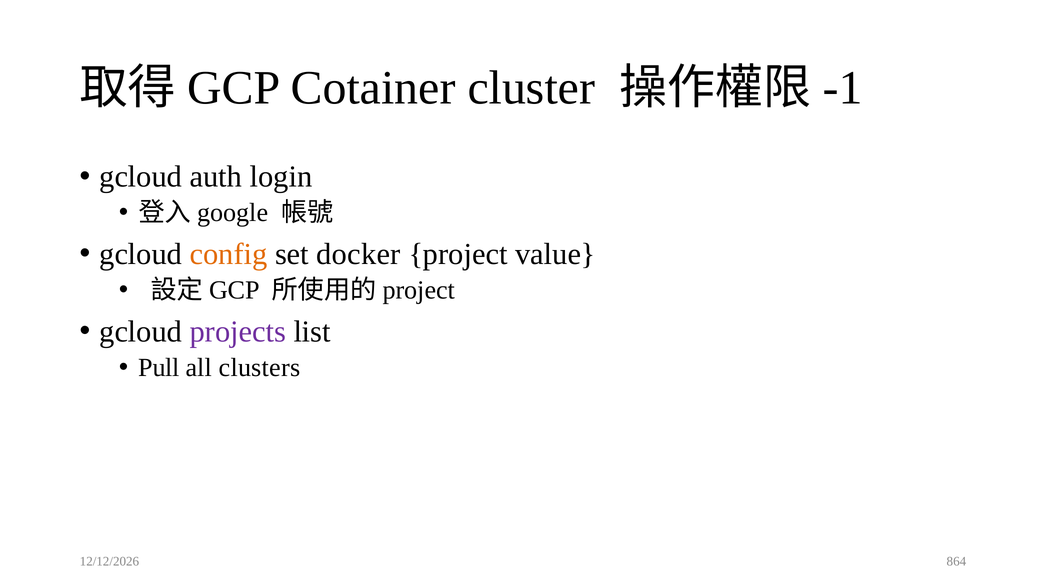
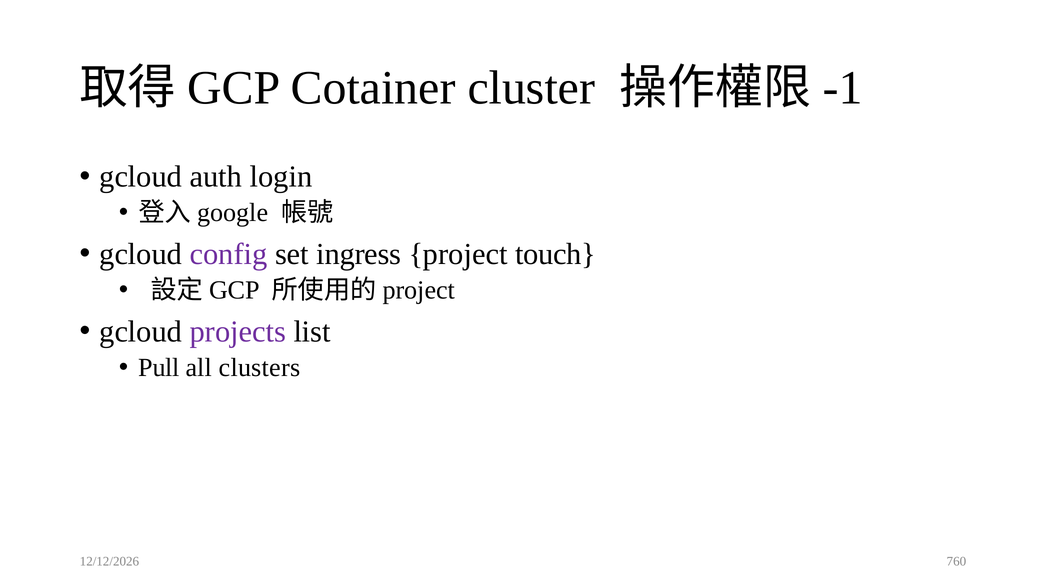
config colour: orange -> purple (229, 254)
docker: docker -> ingress (359, 254)
value: value -> touch (556, 254)
864: 864 -> 760 (956, 562)
